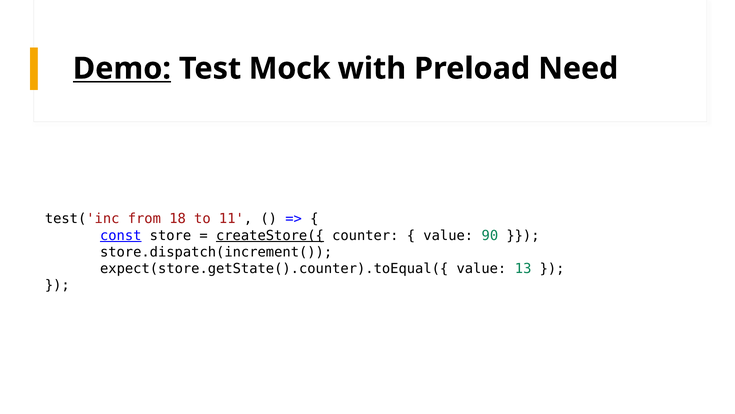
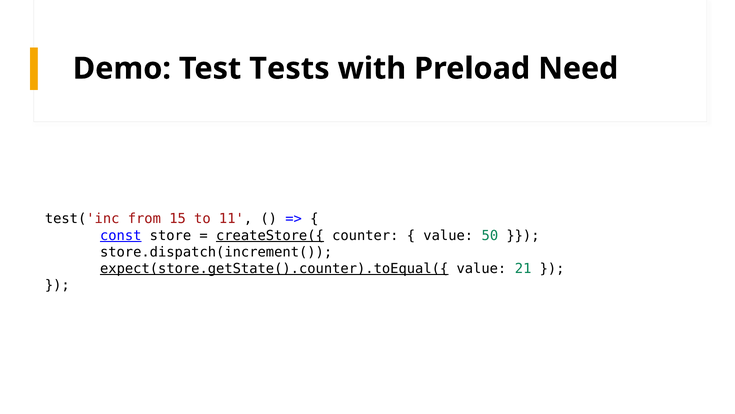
Demo underline: present -> none (122, 68)
Mock: Mock -> Tests (289, 68)
18: 18 -> 15 (178, 219)
90: 90 -> 50 (490, 235)
expect(store.getState().counter).toEqual({ underline: none -> present (274, 268)
13: 13 -> 21 (523, 268)
